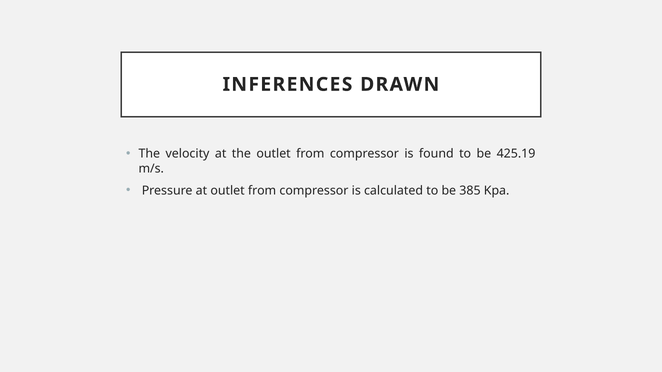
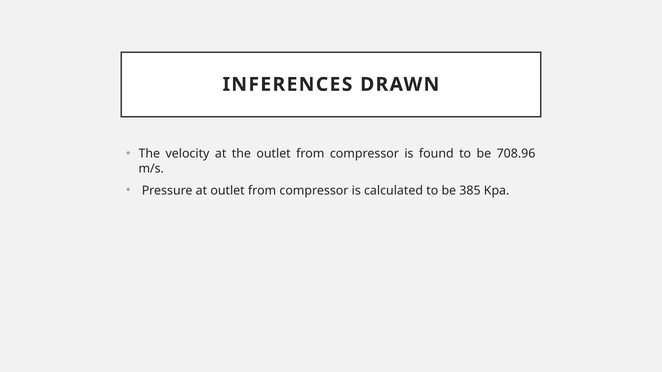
425.19: 425.19 -> 708.96 (516, 154)
